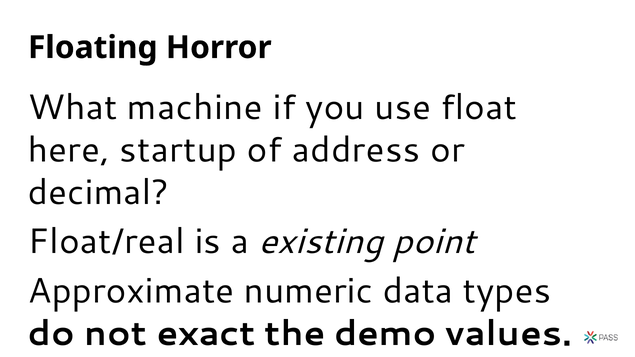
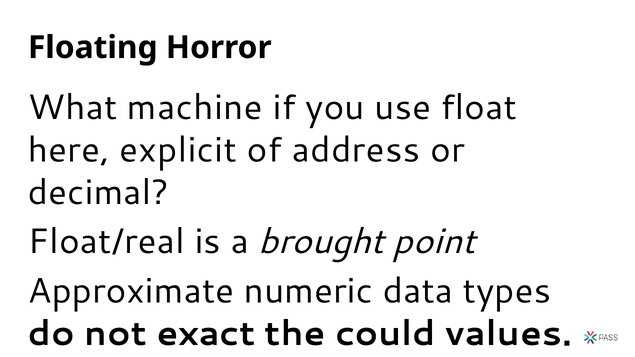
startup: startup -> explicit (178, 150)
existing: existing -> brought (321, 242)
demo: demo -> could (385, 334)
